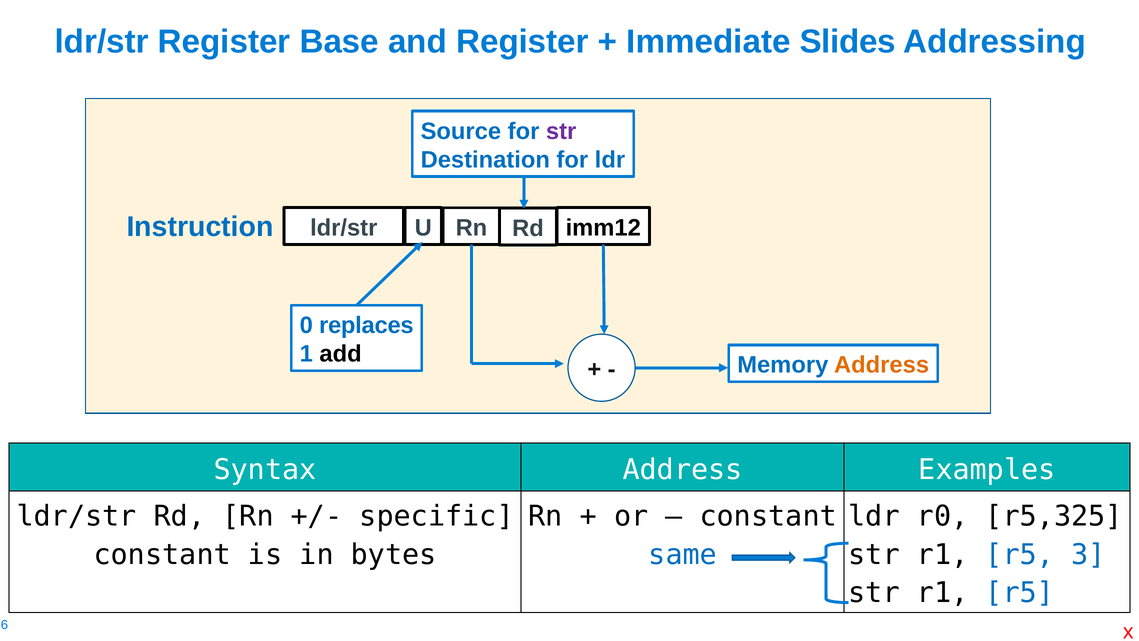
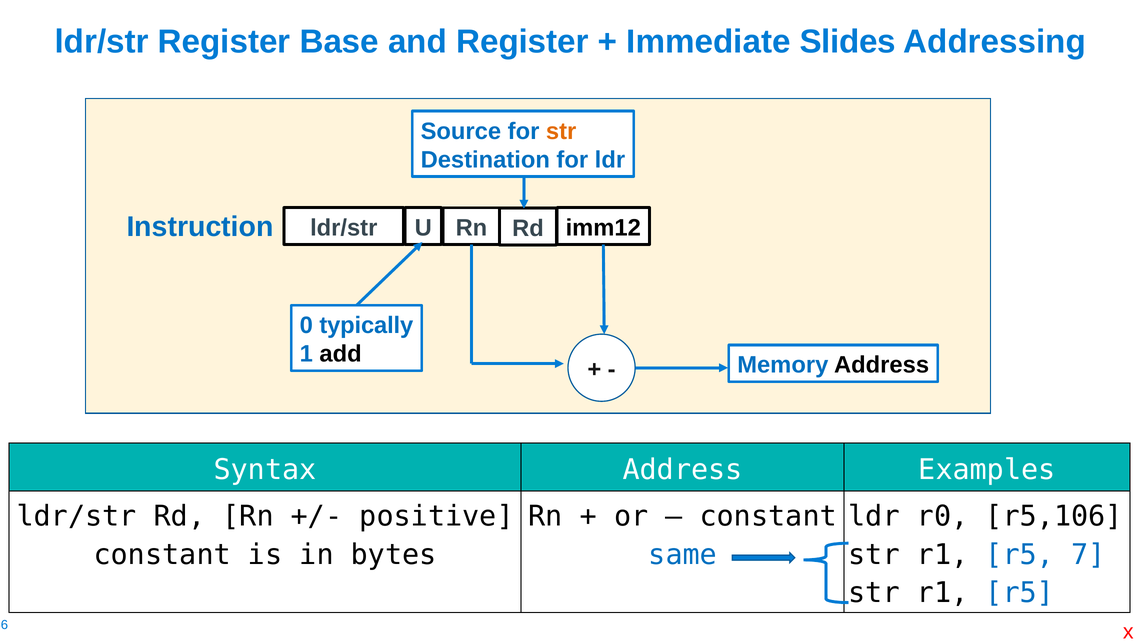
str colour: purple -> orange (561, 131)
replaces: replaces -> typically (366, 325)
Address colour: orange -> black (882, 365)
specific: specific -> positive (437, 516)
r5,325: r5,325 -> r5,106 (1054, 516)
3: 3 -> 7 (1088, 554)
